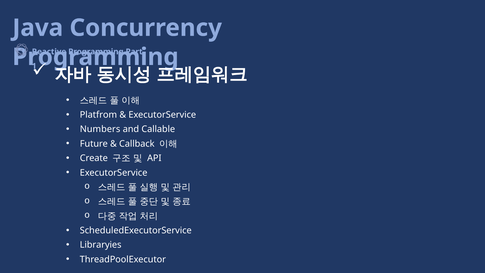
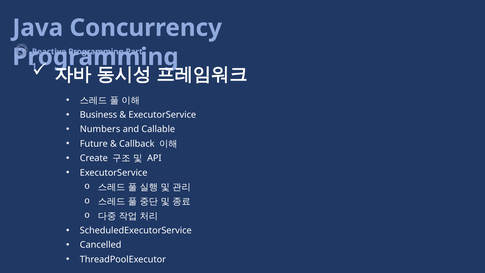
Platfrom: Platfrom -> Business (98, 115)
Libraryies: Libraryies -> Cancelled (101, 245)
